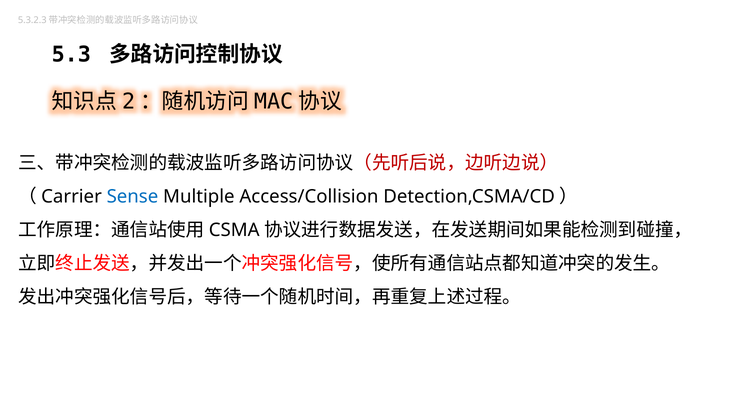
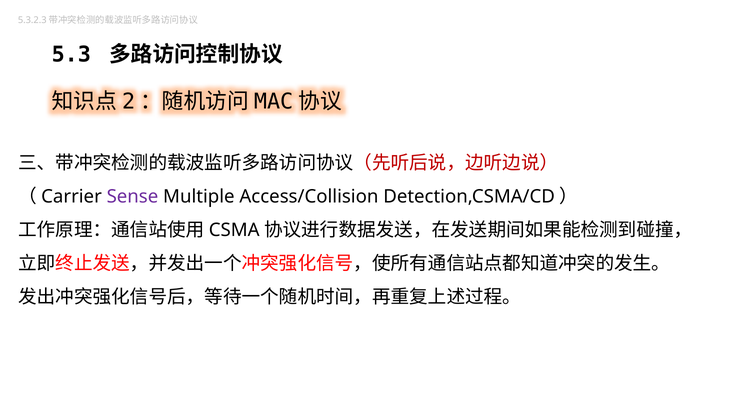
Sense colour: blue -> purple (132, 196)
